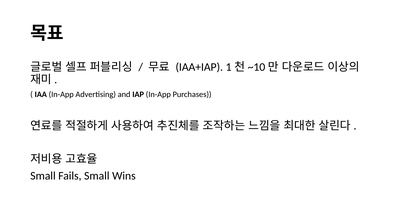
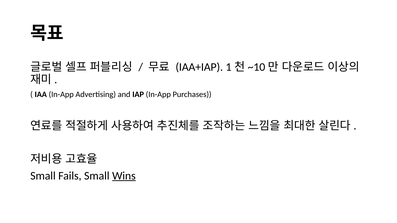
Wins underline: none -> present (124, 176)
